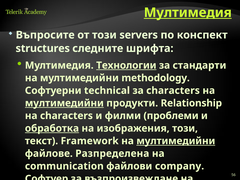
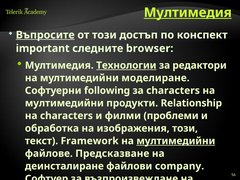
Въпросите underline: none -> present (45, 35)
servers: servers -> достъп (139, 35)
structures: structures -> important (43, 48)
шрифта: шрифта -> browser (150, 48)
стандарти: стандарти -> редактори (200, 65)
methodology: methodology -> моделиране (156, 78)
technical: technical -> following (107, 91)
мултимедийни underline: present -> none (64, 103)
обработка underline: present -> none (52, 128)
Разпределена: Разпределена -> Предсказване (112, 154)
communication: communication -> деинсталиране (64, 166)
